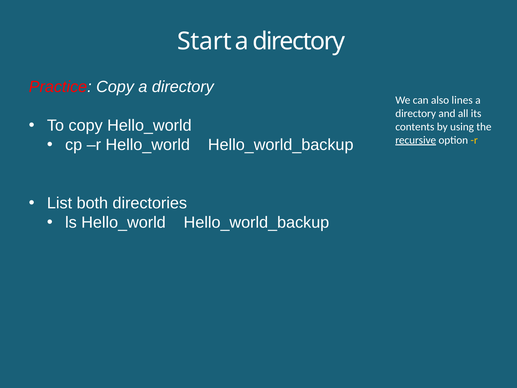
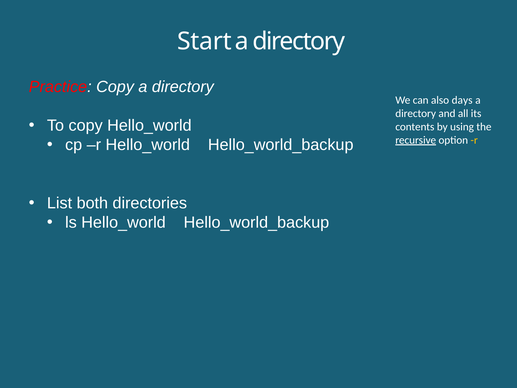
lines: lines -> days (462, 100)
